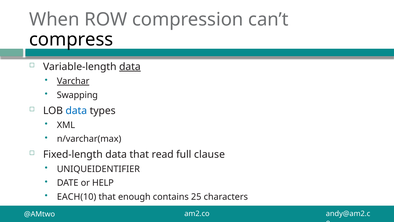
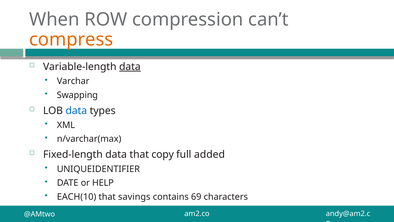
compress colour: black -> orange (71, 39)
Varchar underline: present -> none (73, 81)
read: read -> copy (163, 154)
clause: clause -> added (209, 154)
enough: enough -> savings (134, 196)
25: 25 -> 69 (196, 196)
